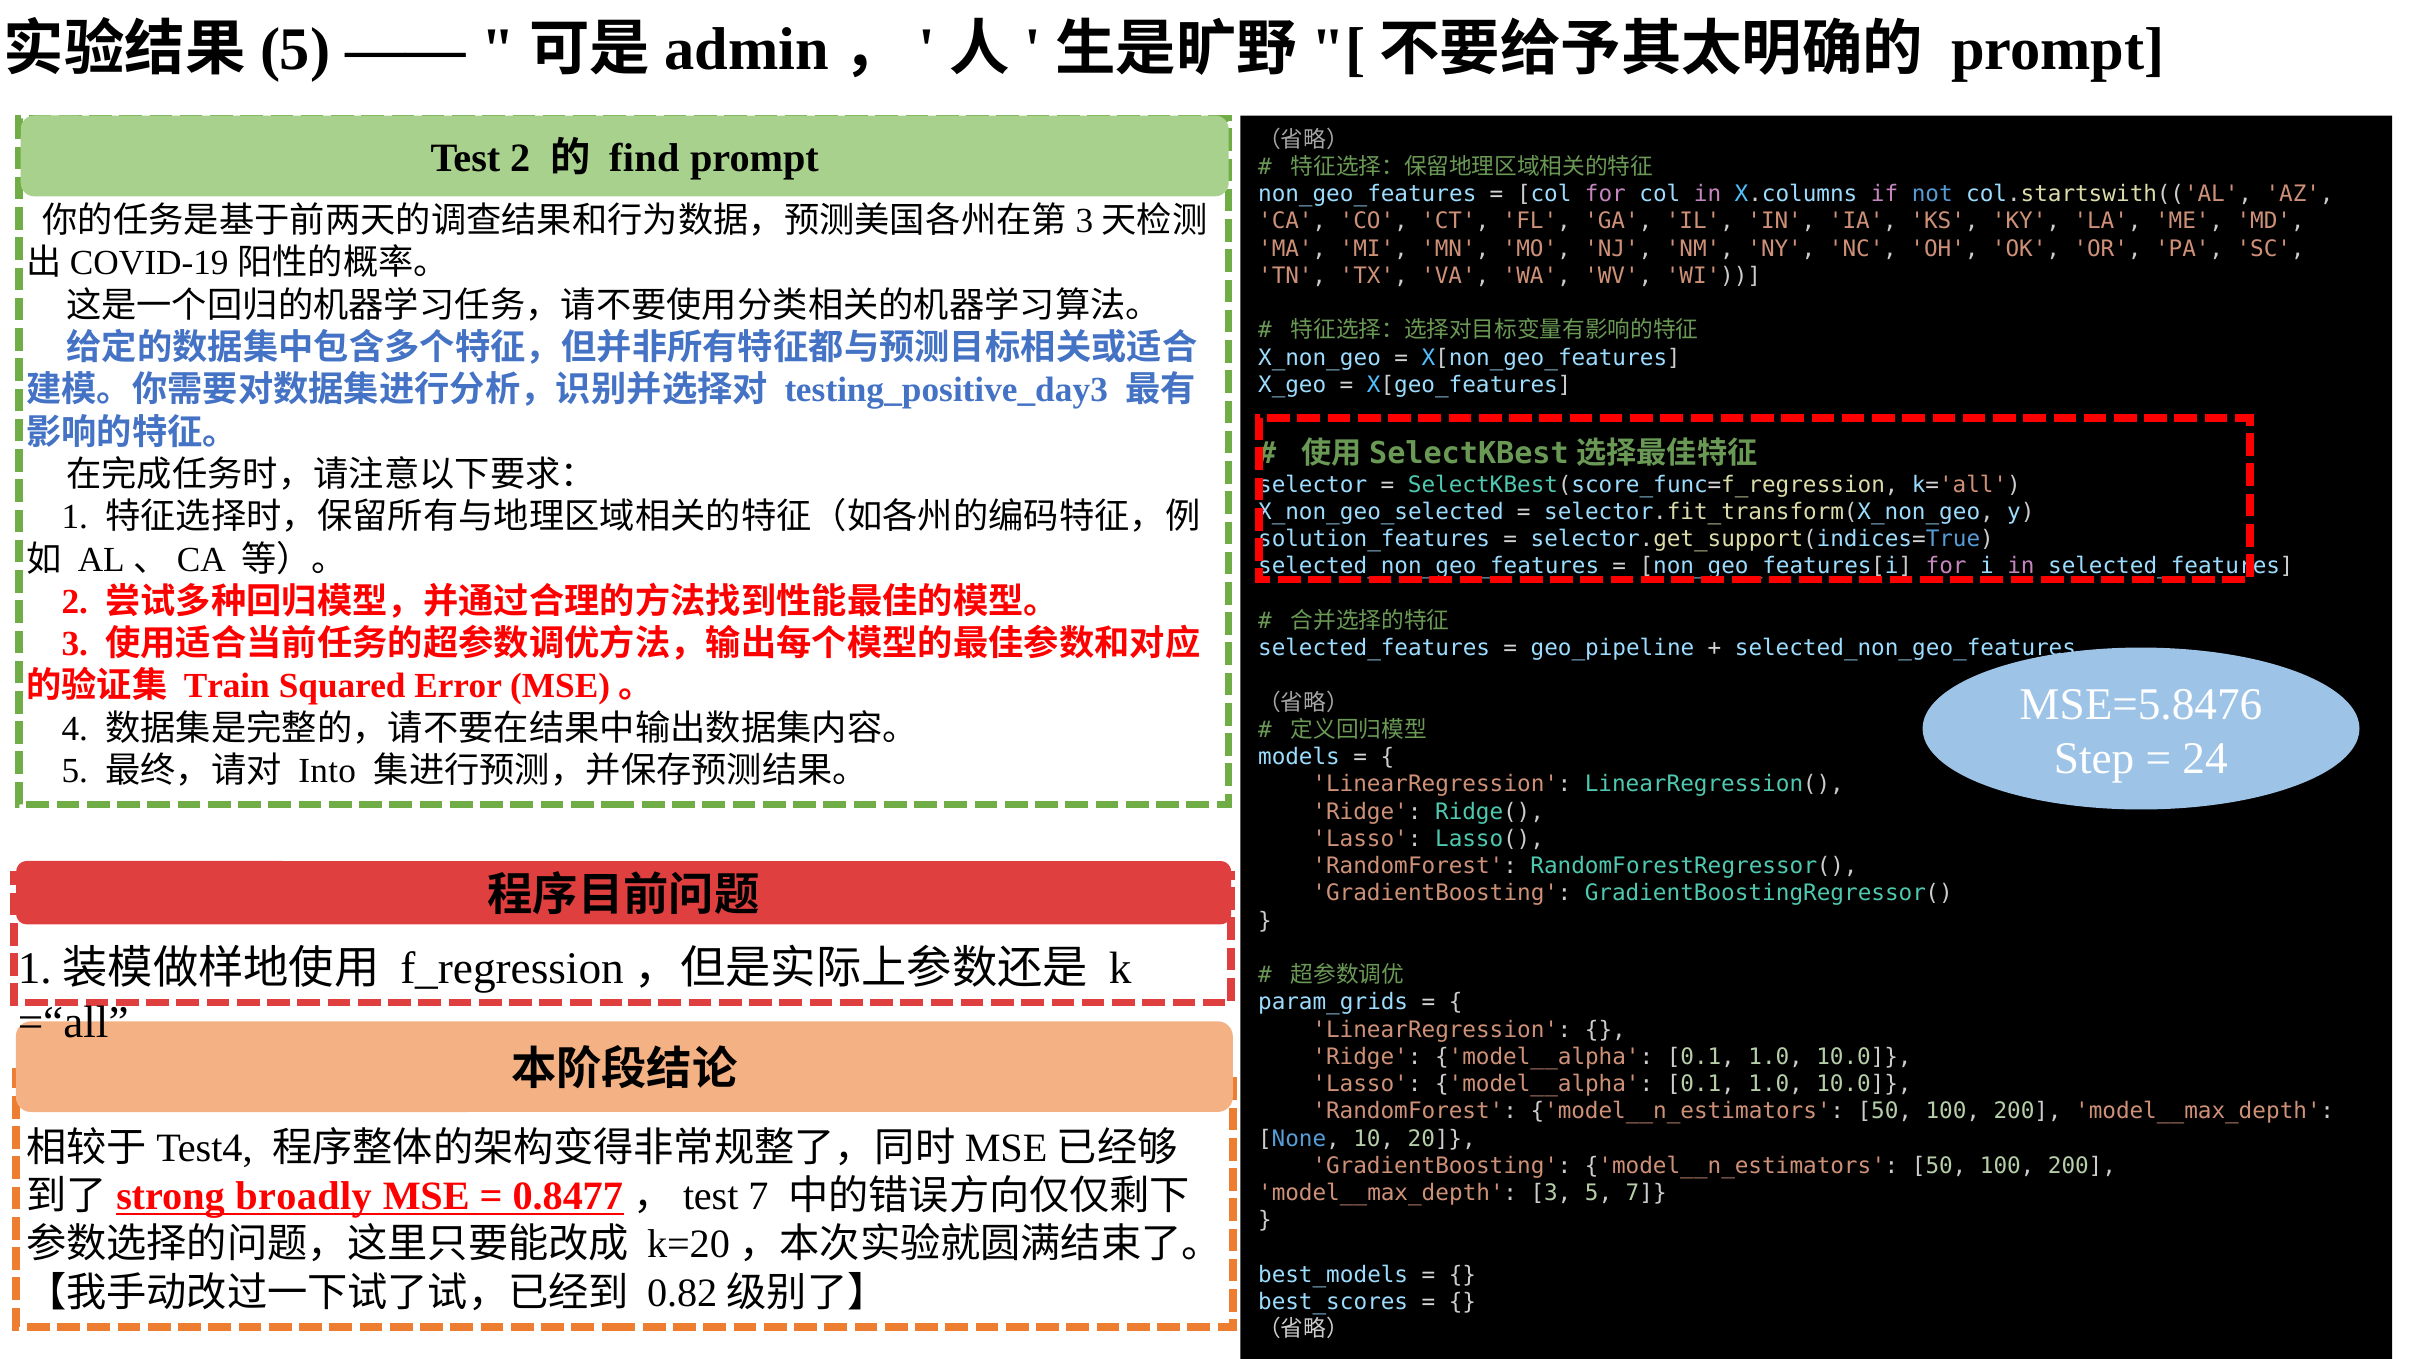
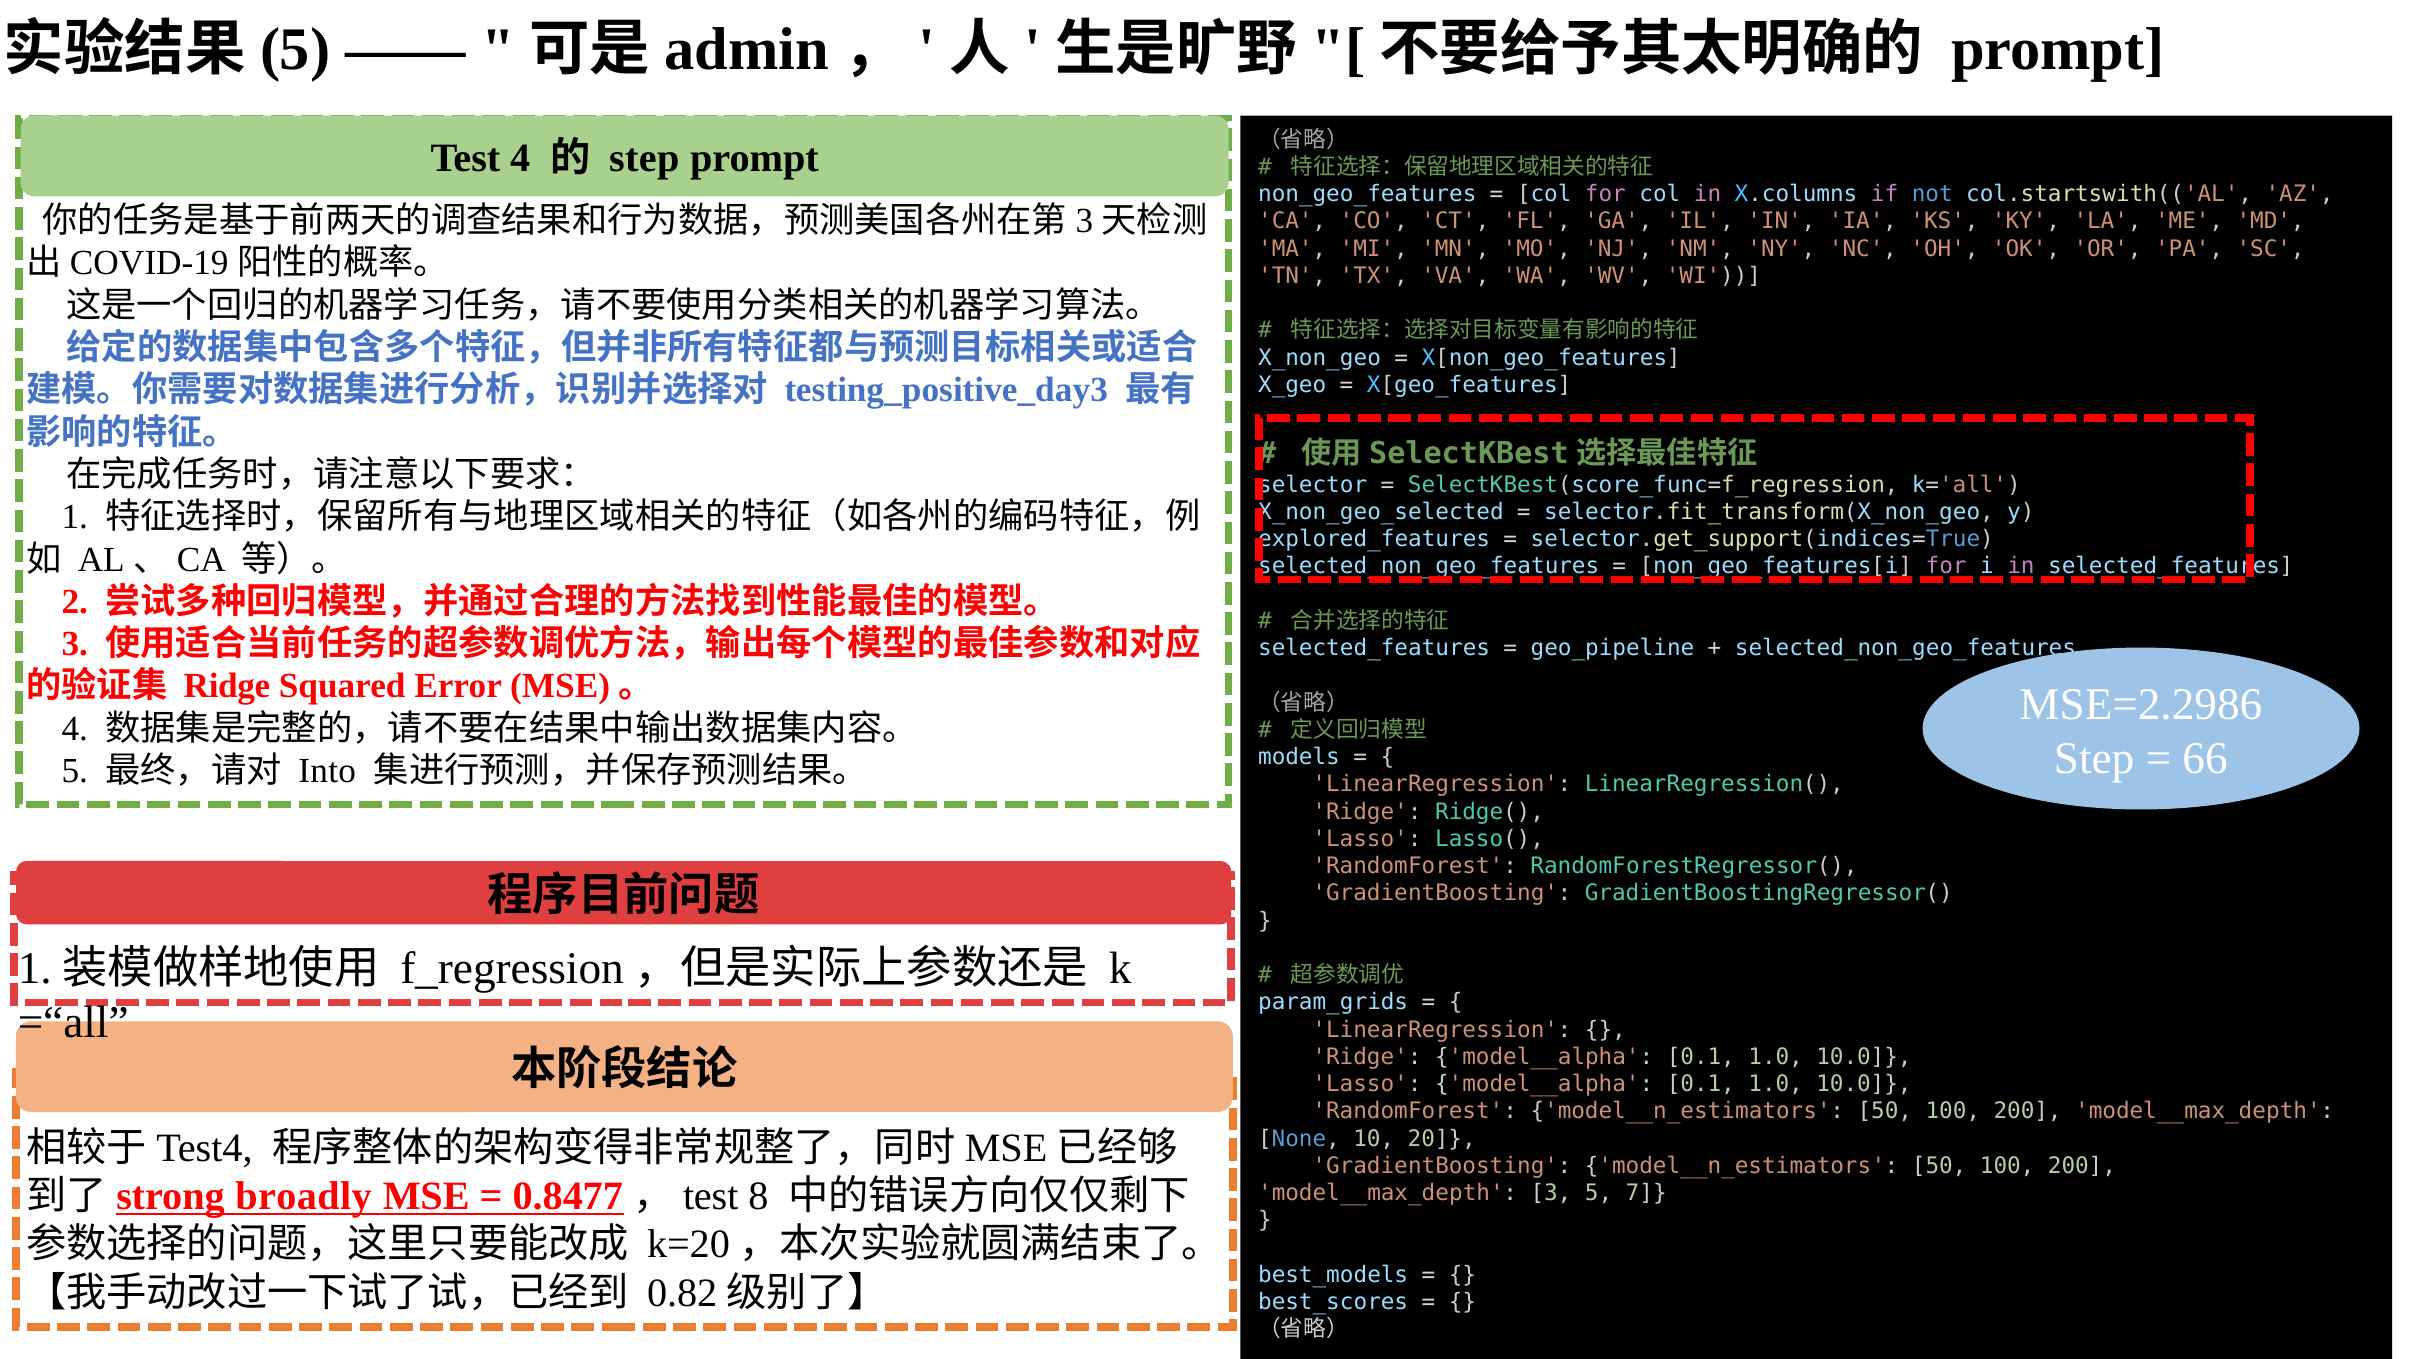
Test 2: 2 -> 4 (520, 159)
find: find -> step (644, 159)
solution_features: solution_features -> explored_features (1374, 539)
Train: Train -> Ridge (227, 686)
MSE=5.8476: MSE=5.8476 -> MSE=2.2986 (2141, 704)
24: 24 -> 66 (2205, 759)
7: 7 -> 8 (759, 1196)
